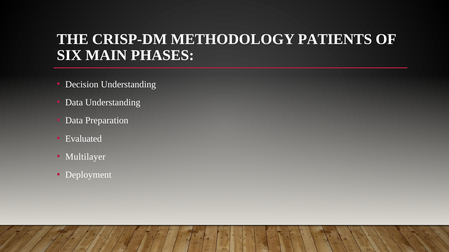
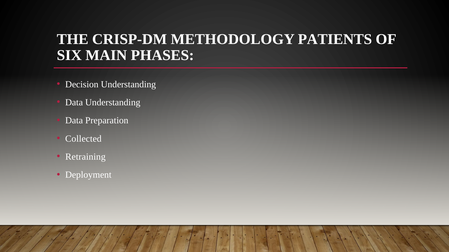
Evaluated: Evaluated -> Collected (83, 139)
Multilayer: Multilayer -> Retraining (85, 157)
